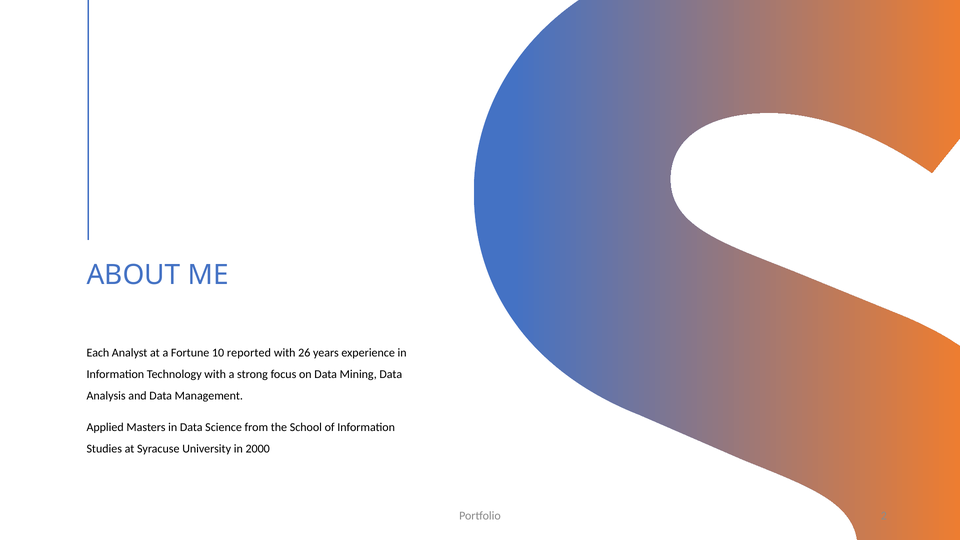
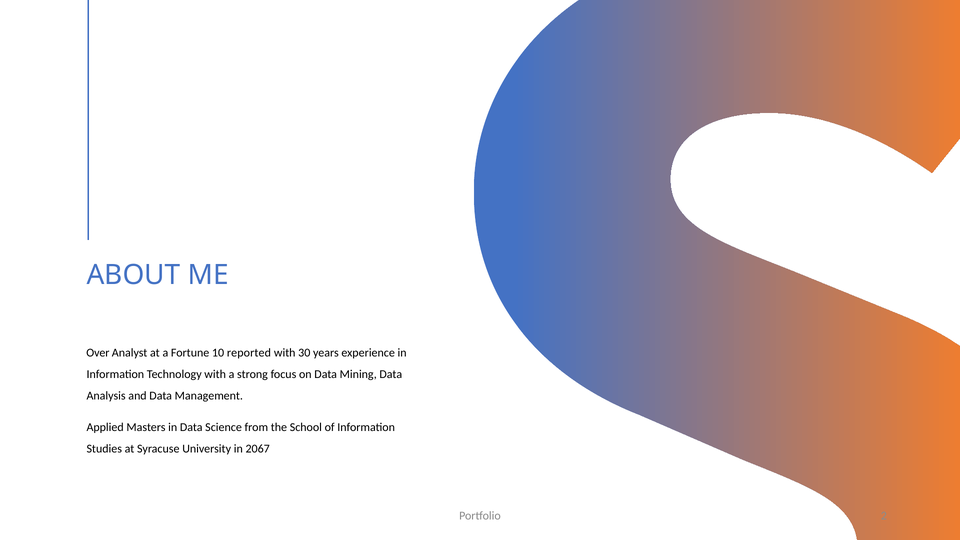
Each: Each -> Over (98, 353)
26: 26 -> 30 (304, 353)
2000: 2000 -> 2067 (258, 449)
